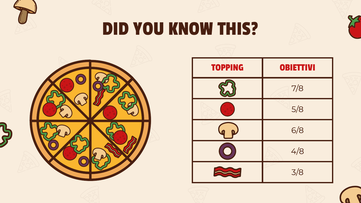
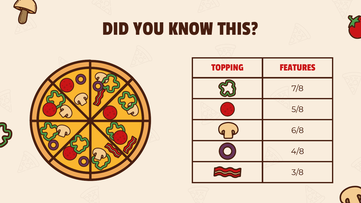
OBIETTIVI: OBIETTIVI -> FEATURES (298, 67)
